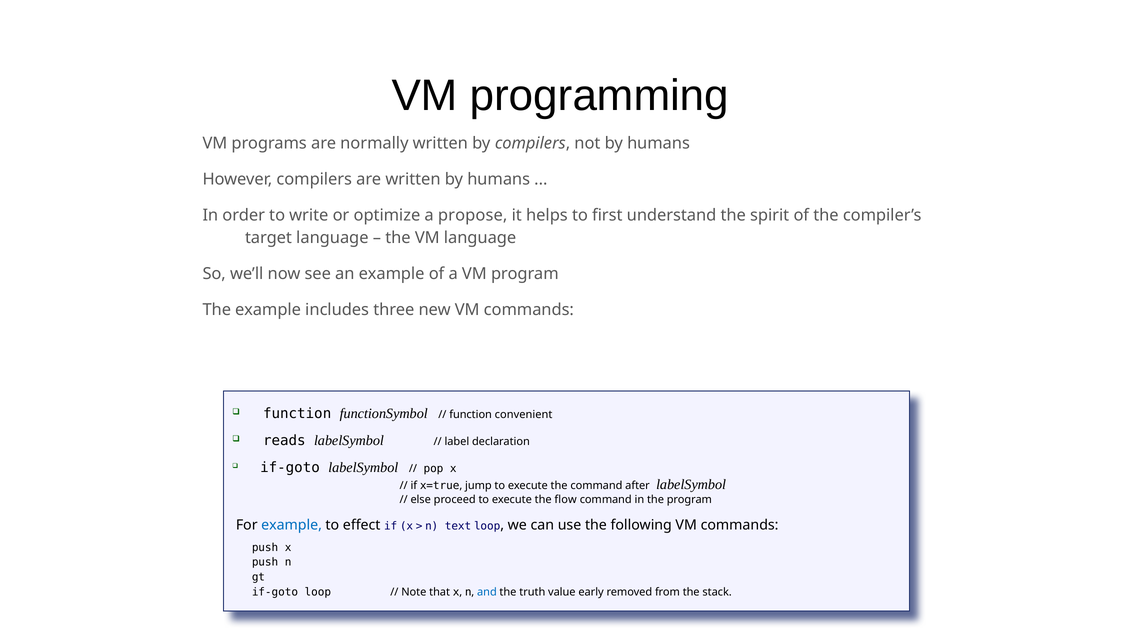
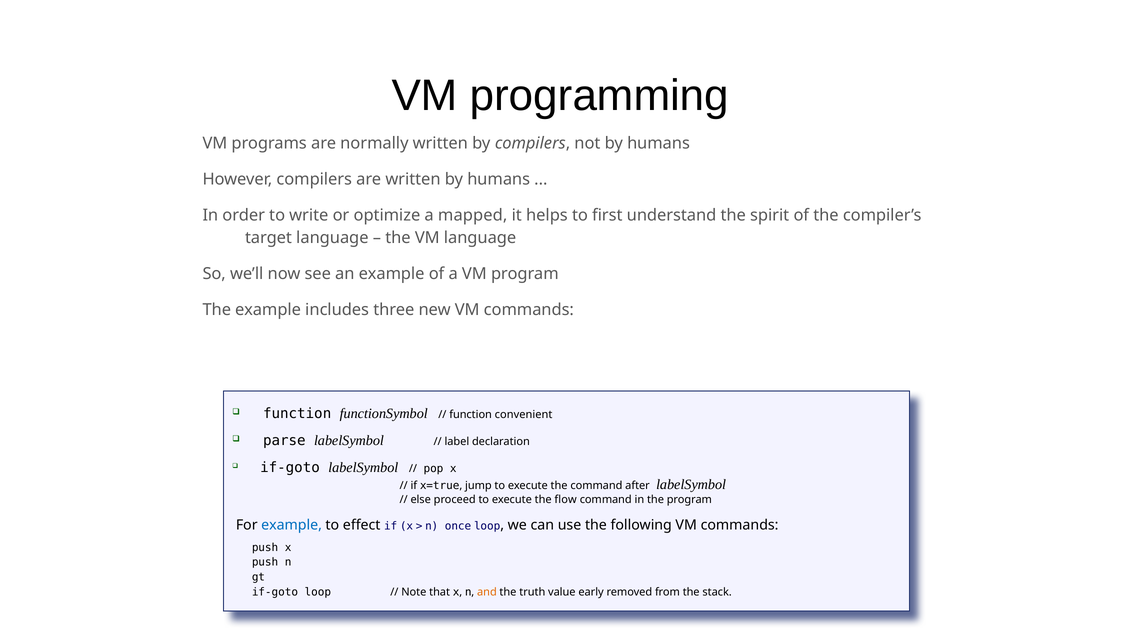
propose: propose -> mapped (473, 215)
reads: reads -> parse (284, 441)
text: text -> once (458, 526)
and colour: blue -> orange (487, 592)
